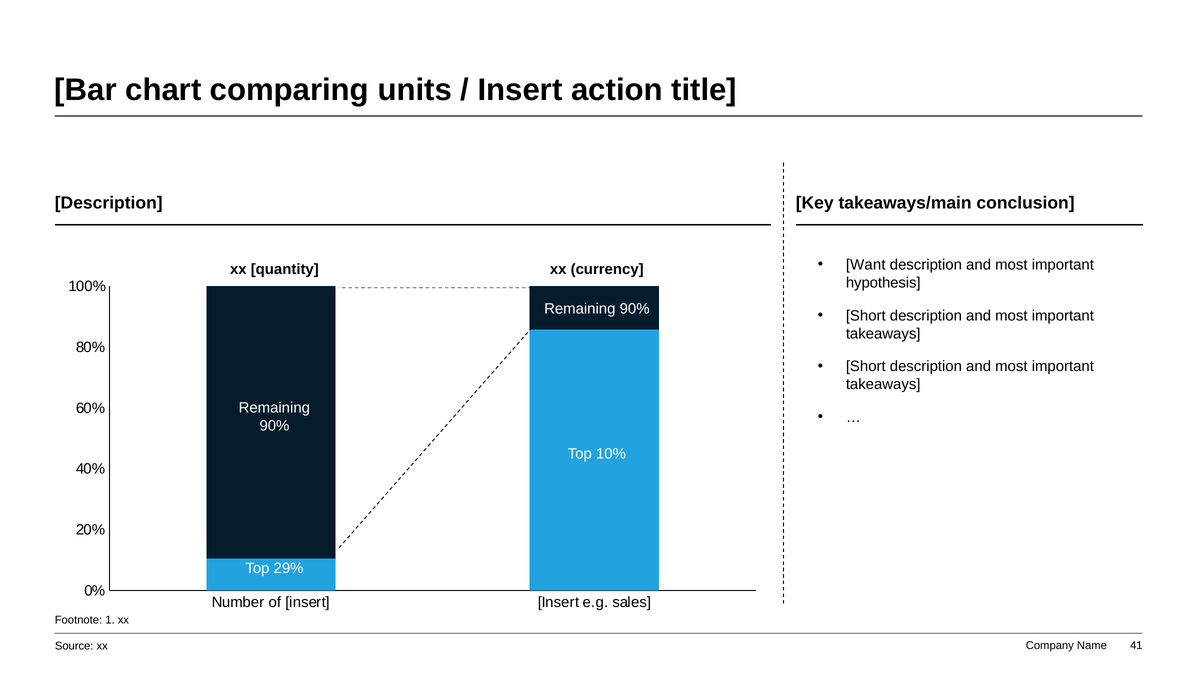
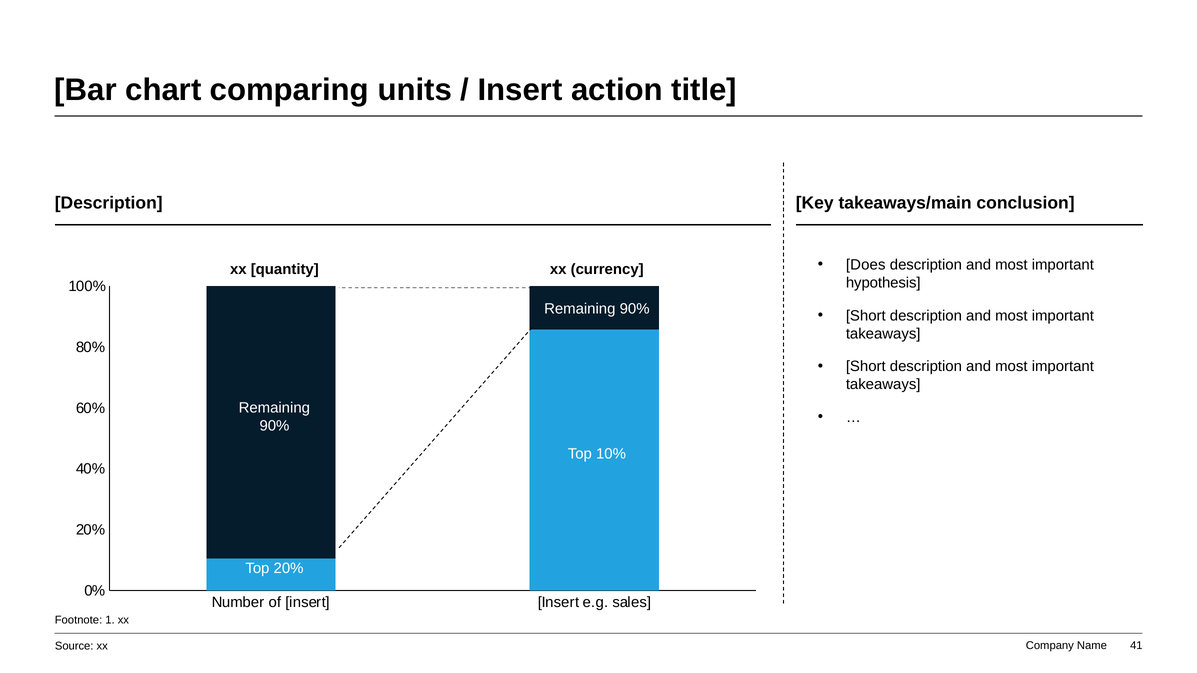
Want: Want -> Does (866, 265)
Top 29%: 29% -> 20% (289, 569)
